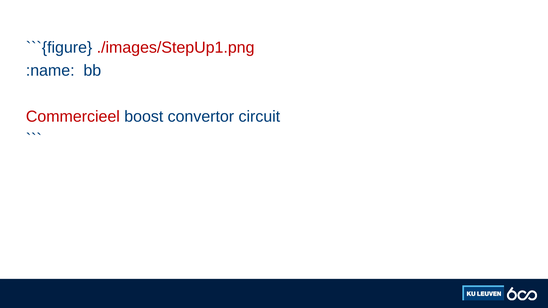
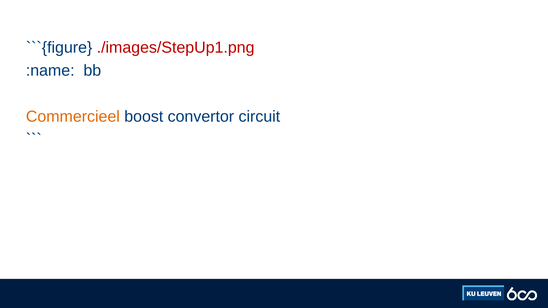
Commercieel colour: red -> orange (73, 117)
